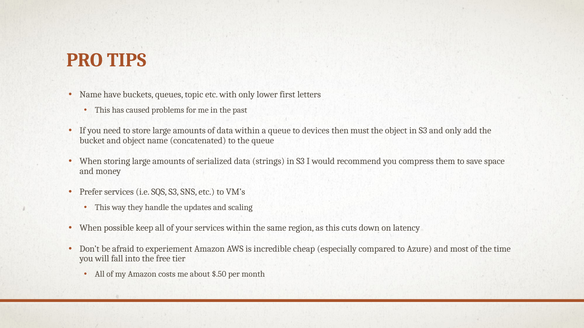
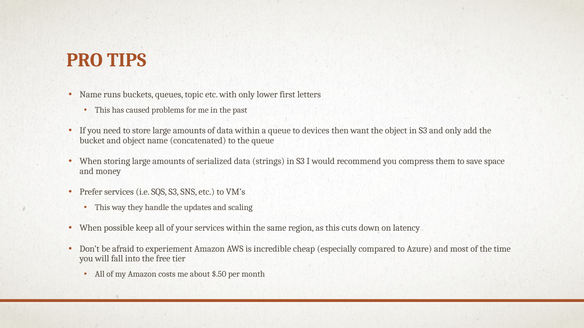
have: have -> runs (112, 95)
must: must -> want (360, 131)
